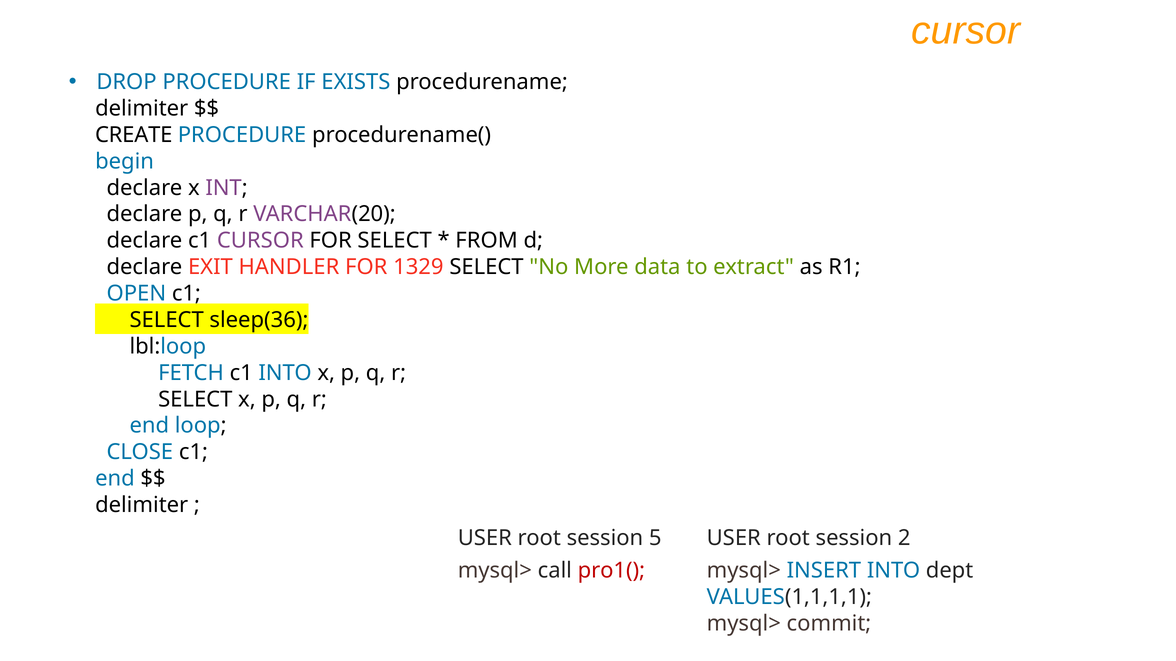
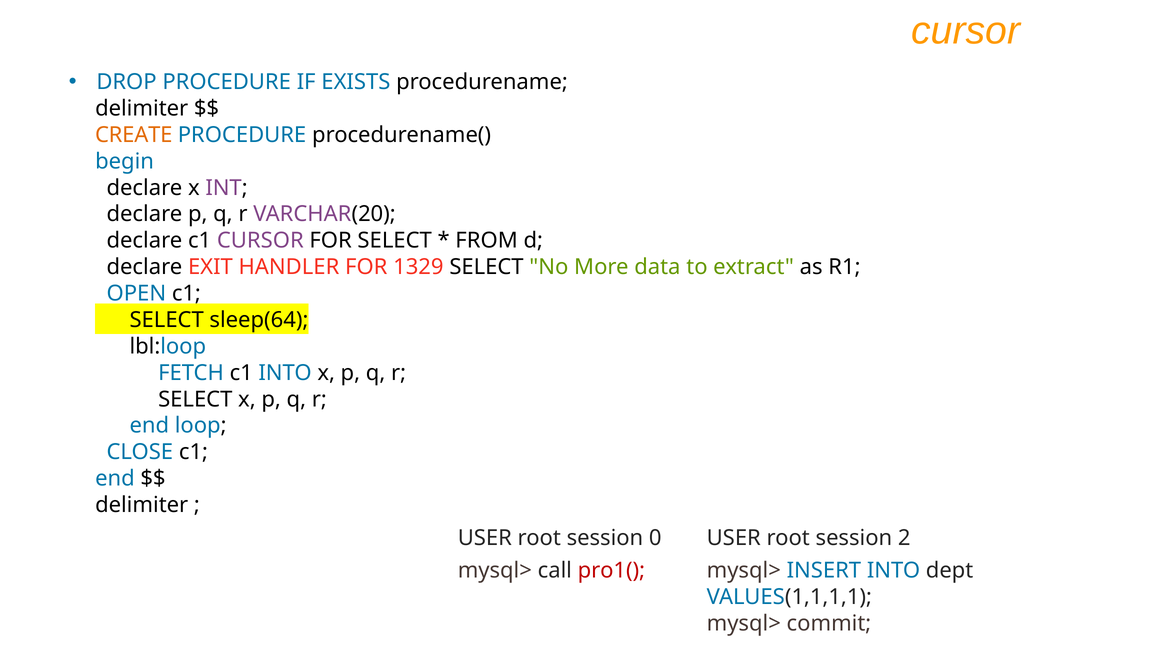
CREATE colour: black -> orange (134, 135)
sleep(36: sleep(36 -> sleep(64 (259, 320)
5: 5 -> 0 (655, 539)
